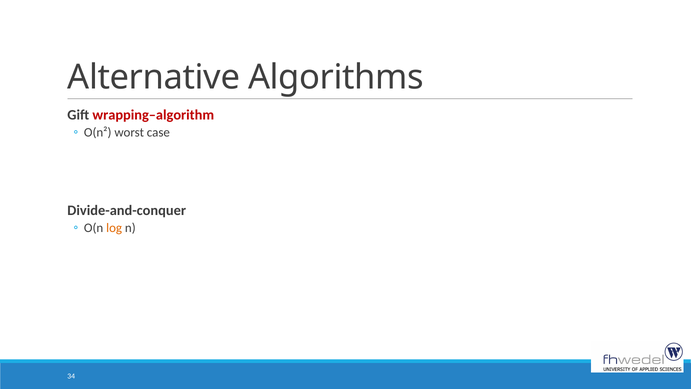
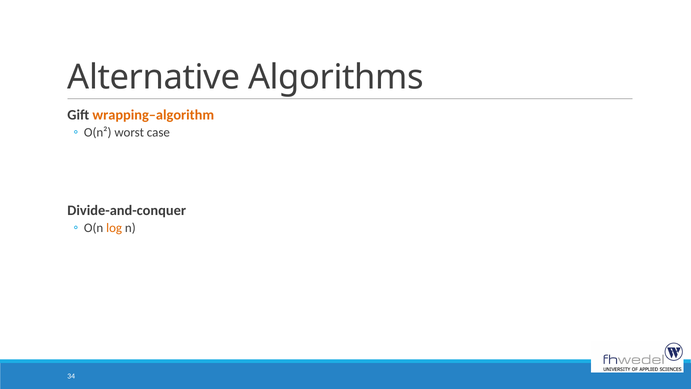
wrapping–algorithm colour: red -> orange (153, 115)
